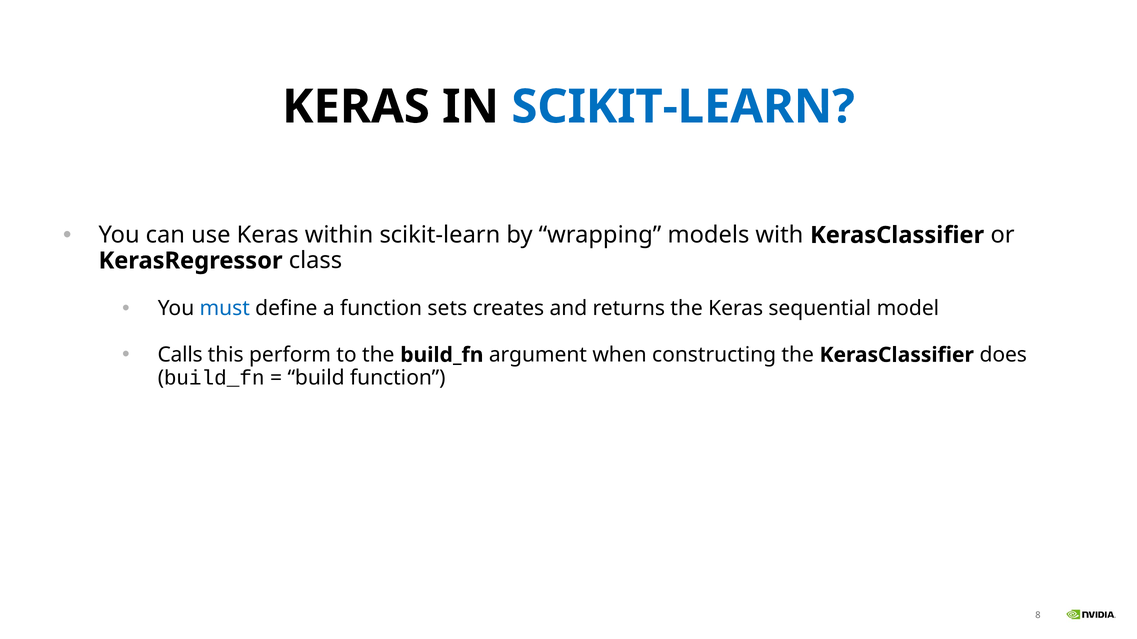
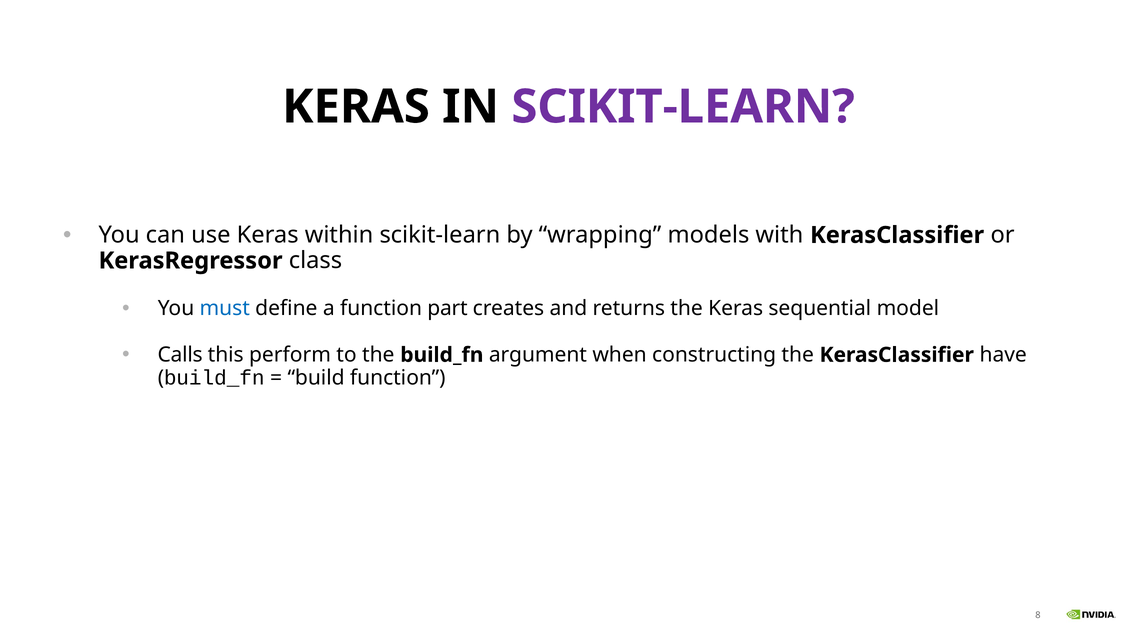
SCIKIT-LEARN colour: blue -> purple (683, 107)
sets: sets -> part (447, 309)
does: does -> have (1003, 355)
